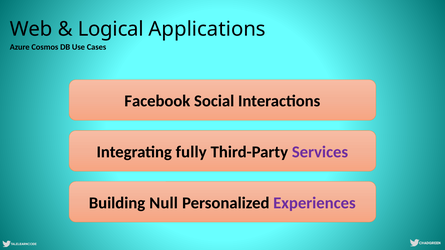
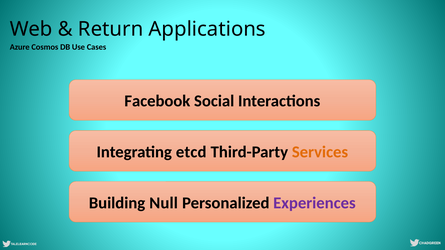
Logical: Logical -> Return (111, 29)
fully: fully -> etcd (191, 152)
Services colour: purple -> orange (320, 152)
